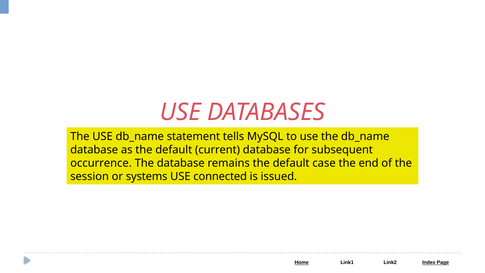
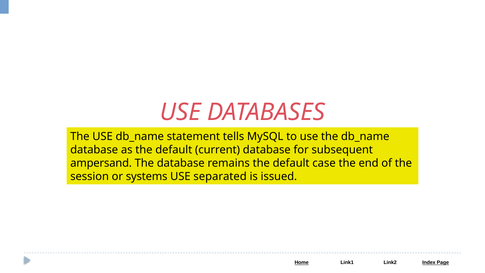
occurrence: occurrence -> ampersand (101, 163)
connected: connected -> separated (220, 177)
